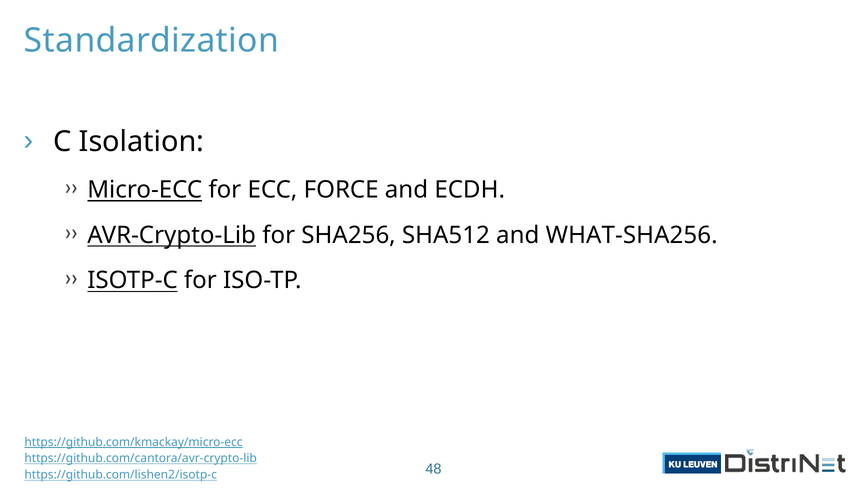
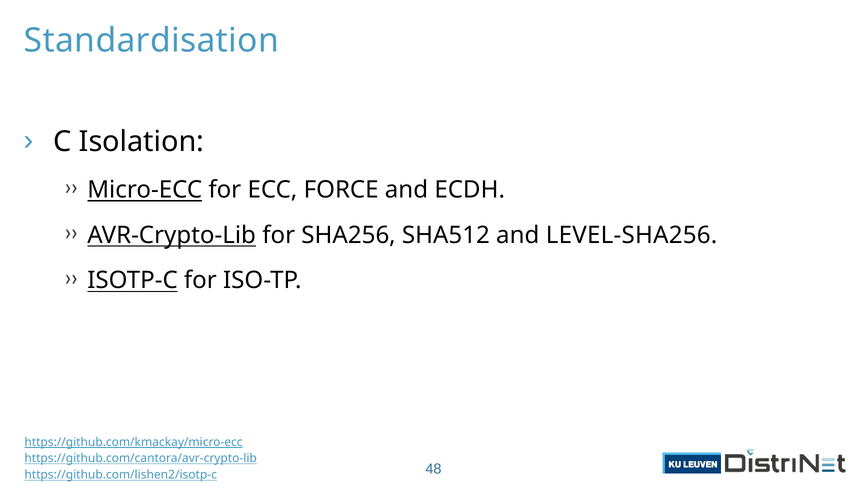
Standardization: Standardization -> Standardisation (151, 41)
WHAT-SHA256: WHAT-SHA256 -> LEVEL-SHA256 (632, 235)
